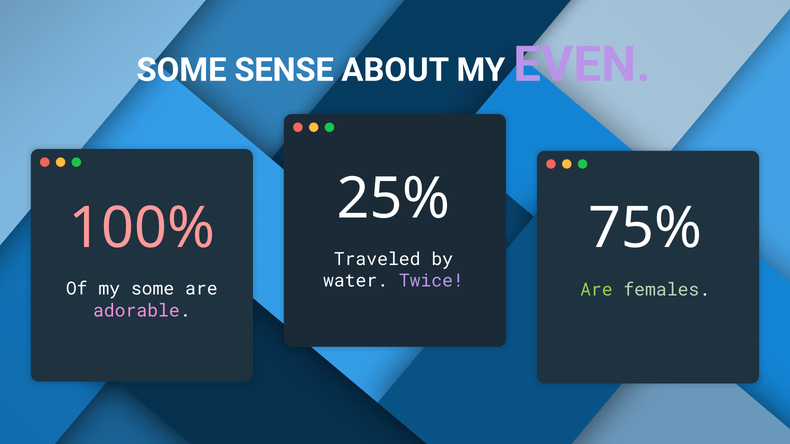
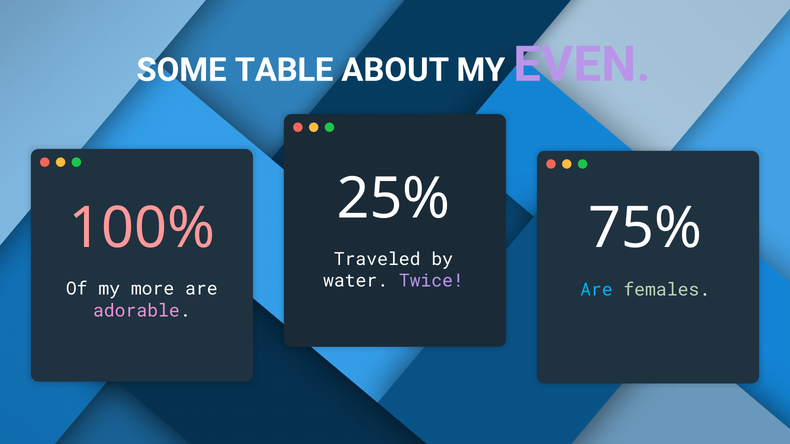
SENSE: SENSE -> TABLE (284, 70)
my some: some -> more (153, 289)
Are colour: light green -> light blue (596, 290)
